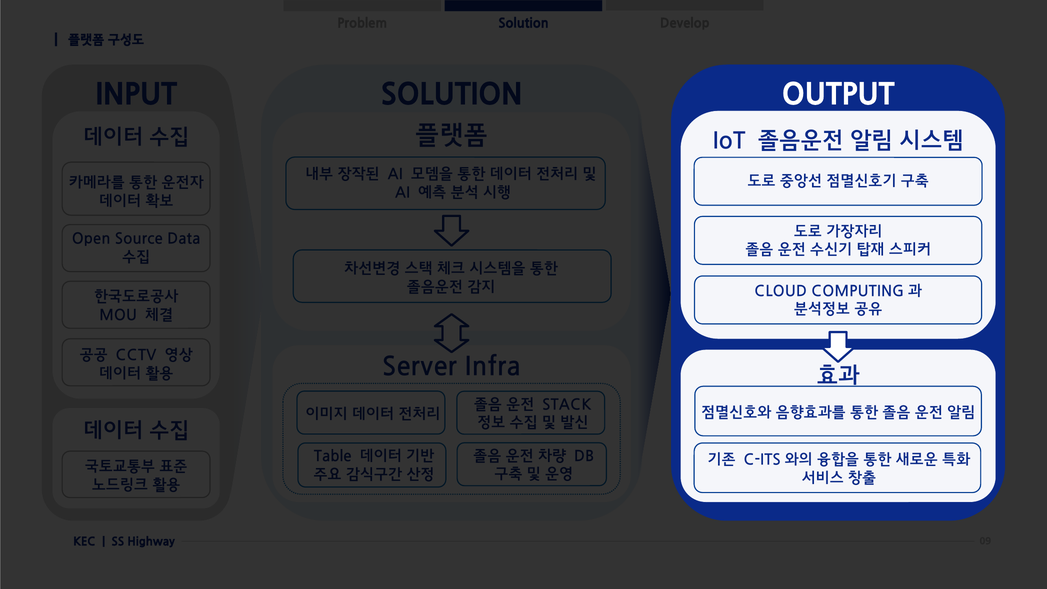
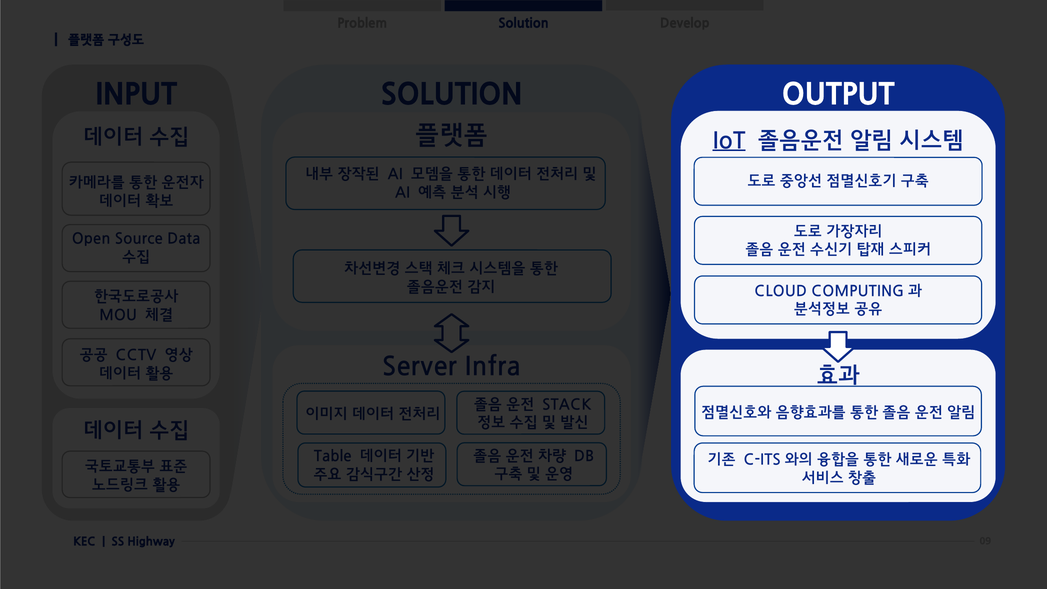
IoT underline: none -> present (729, 140)
